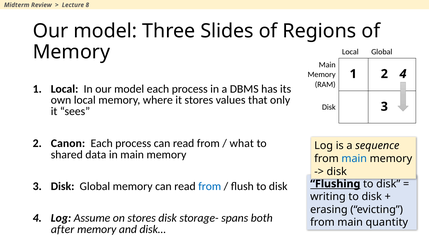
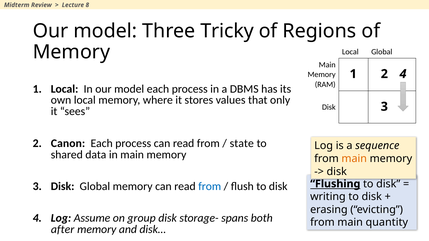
Slides: Slides -> Tricky (227, 31)
what: what -> state (242, 143)
main colour: blue -> orange (354, 159)
on stores: stores -> group (142, 218)
